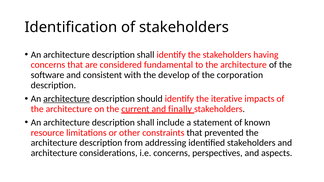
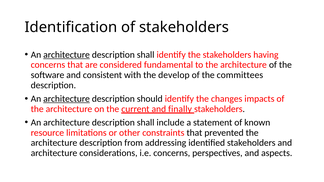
architecture underline: none -> present (67, 55)
corporation: corporation -> committees (240, 75)
iterative: iterative -> changes (227, 99)
